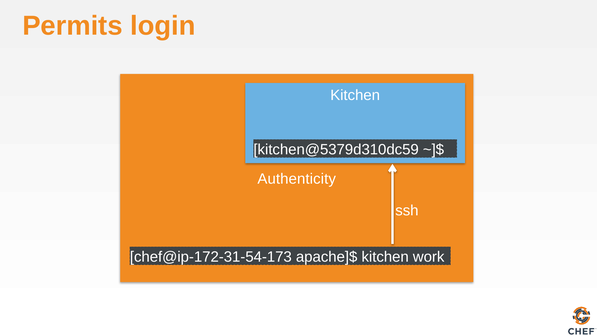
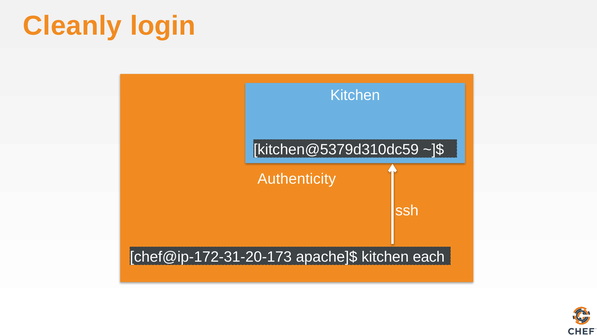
Permits: Permits -> Cleanly (72, 26)
chef@ip-172-31-54-173: chef@ip-172-31-54-173 -> chef@ip-172-31-20-173 (211, 257)
work: work -> each (429, 257)
